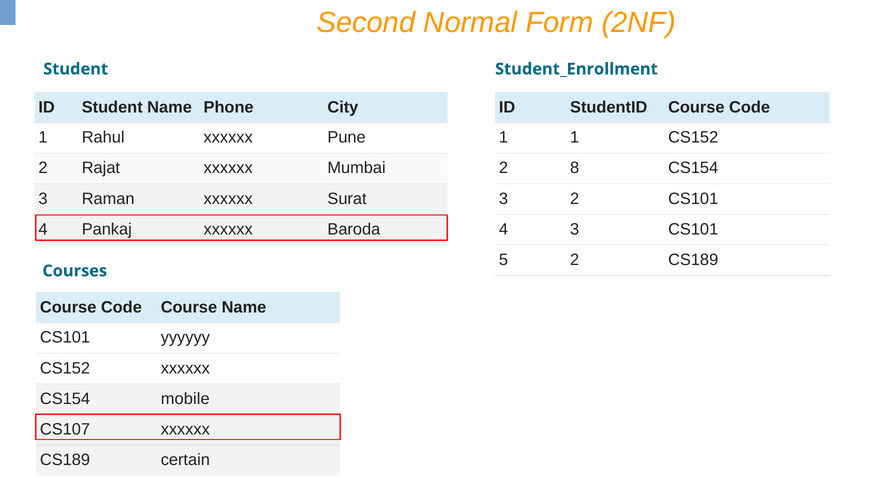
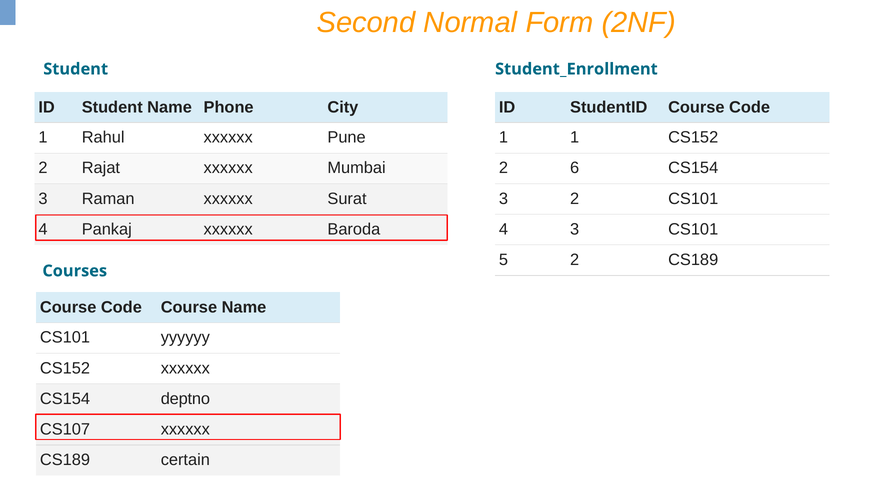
8: 8 -> 6 (575, 168)
mobile: mobile -> deptno (185, 398)
